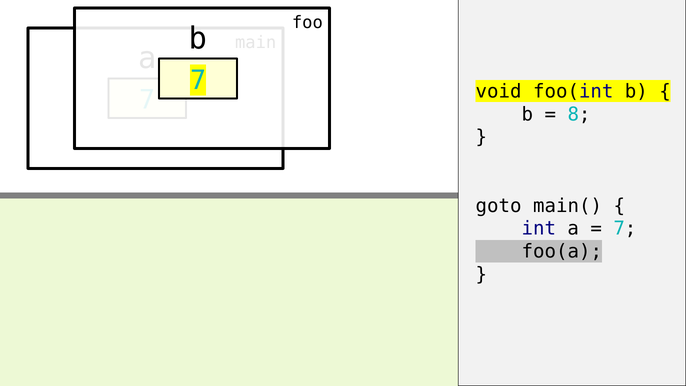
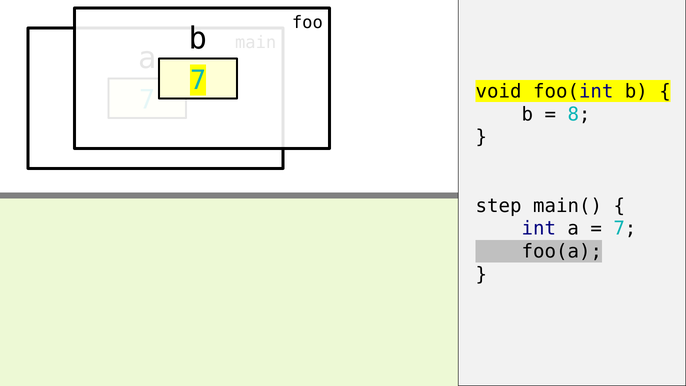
goto: goto -> step (499, 206)
